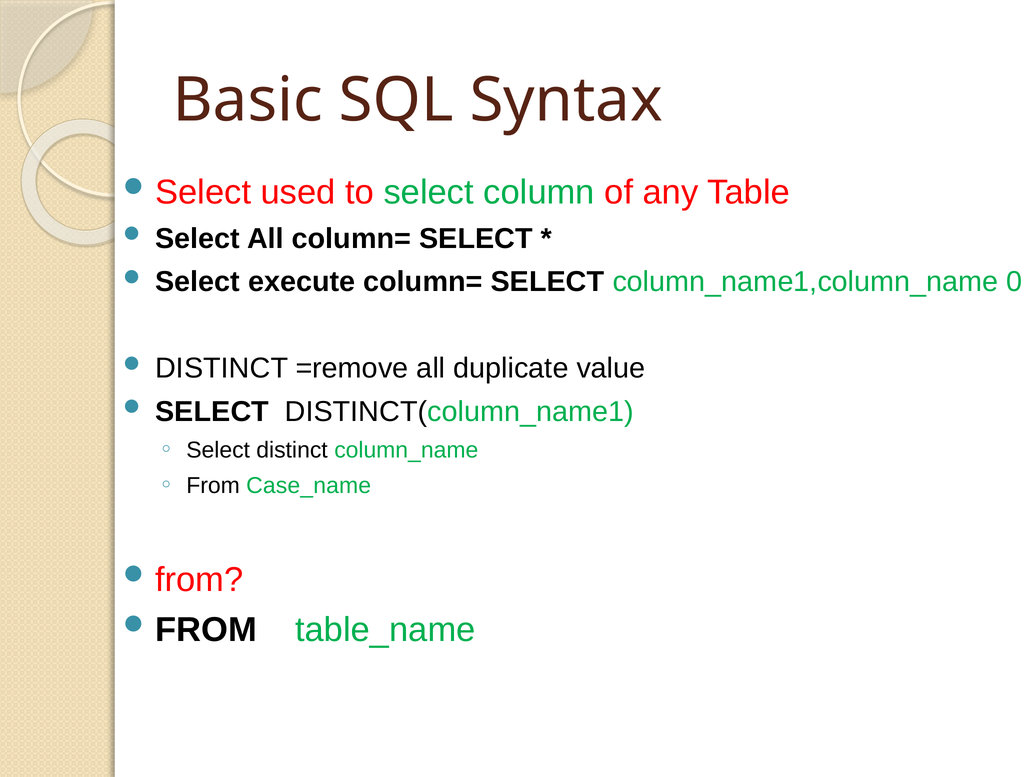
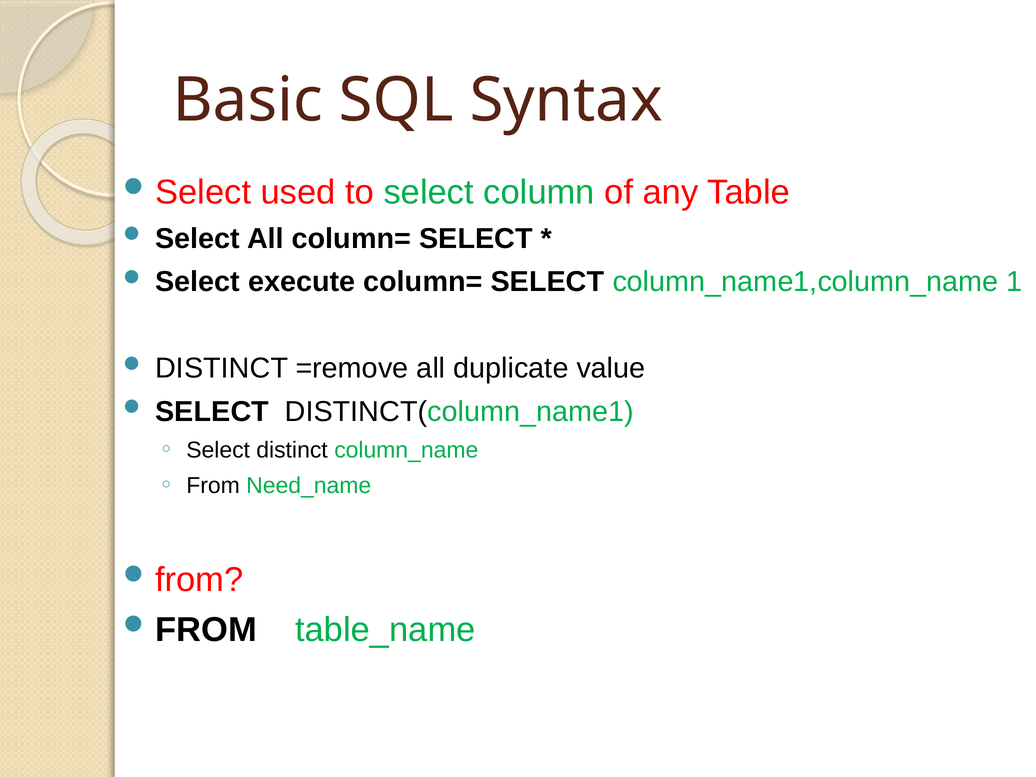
0: 0 -> 1 (1014, 282)
Case_name: Case_name -> Need_name (309, 486)
